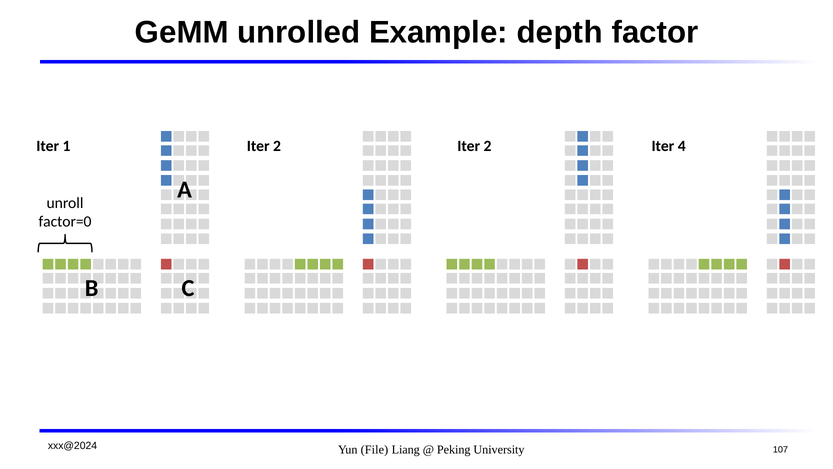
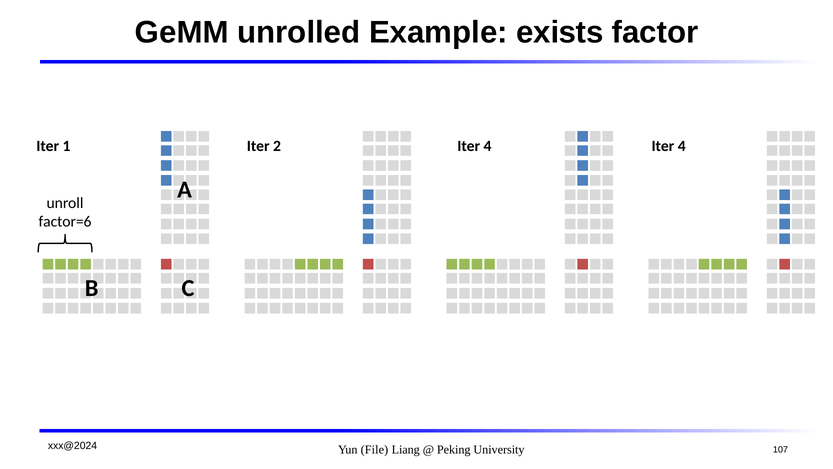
depth: depth -> exists (560, 32)
2 Iter 2: 2 -> 4 (488, 146)
factor=0: factor=0 -> factor=6 (65, 222)
